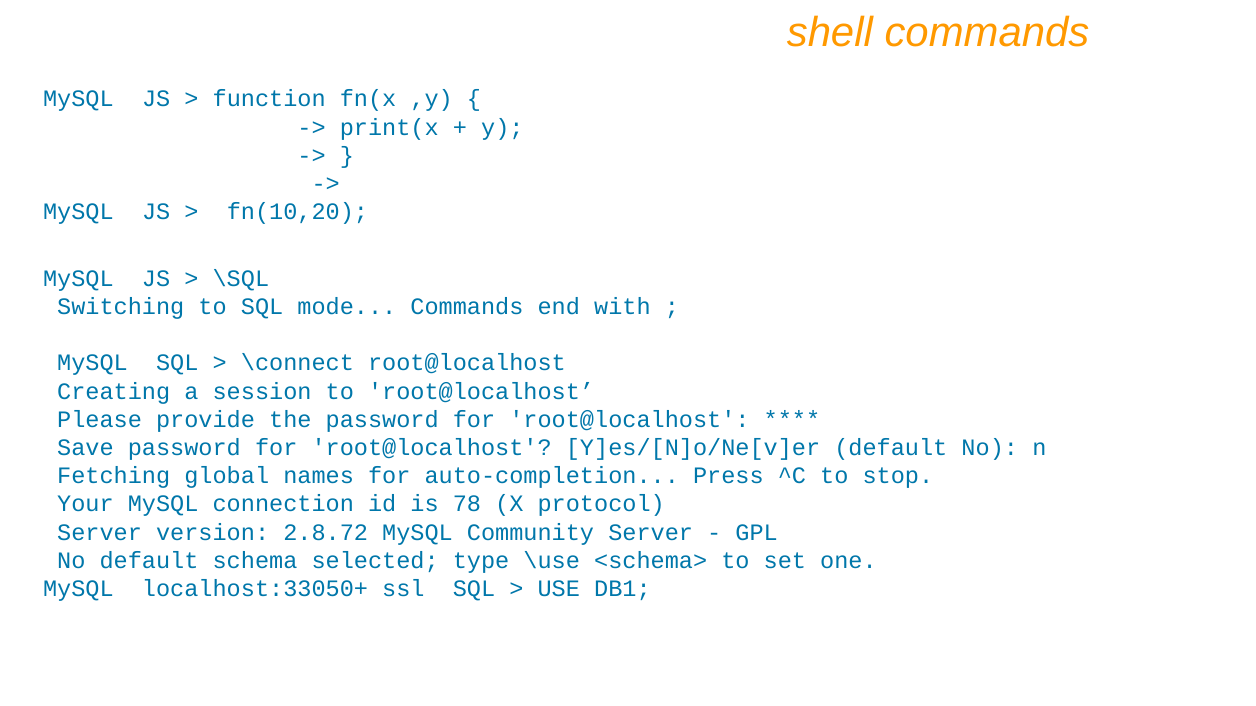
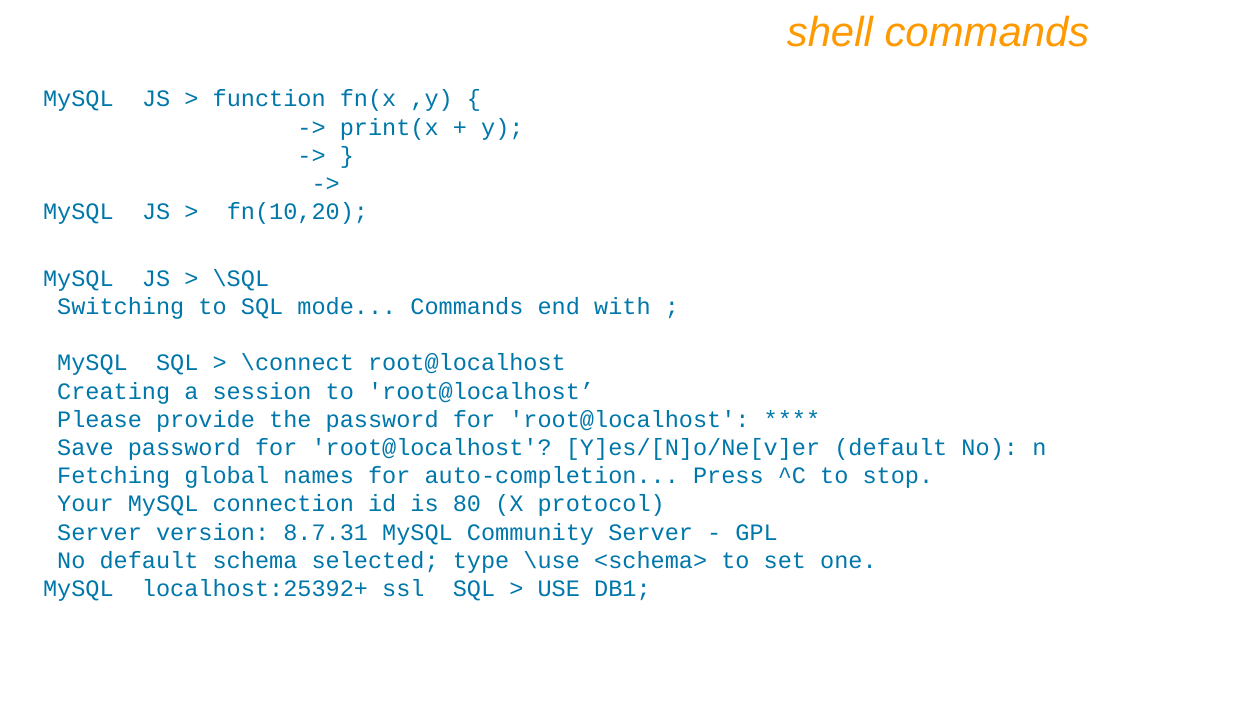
78: 78 -> 80 (467, 505)
2.8.72: 2.8.72 -> 8.7.31 (326, 533)
localhost:33050+: localhost:33050+ -> localhost:25392+ (255, 589)
